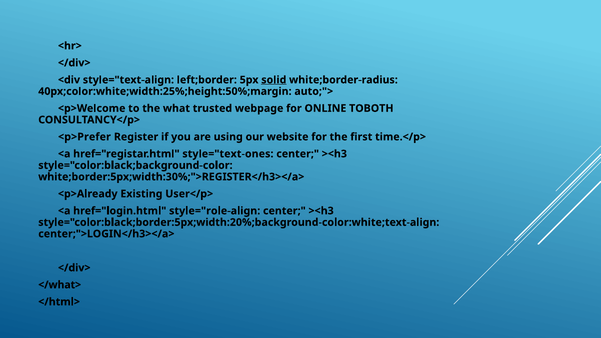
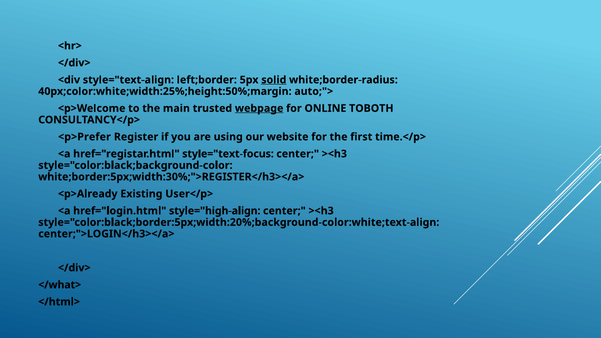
what: what -> main (176, 108)
webpage underline: none -> present (259, 108)
style="text-ones: style="text-ones -> style="text-focus (228, 154)
style="role-align: style="role-align -> style="high-align (215, 211)
